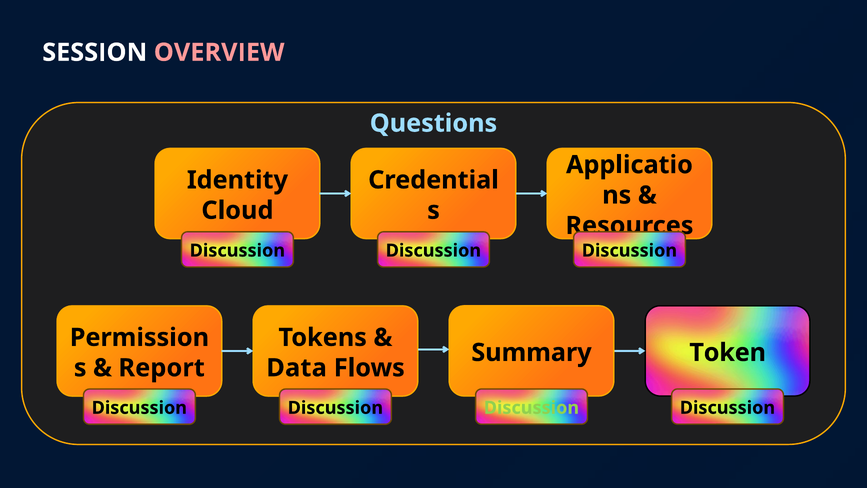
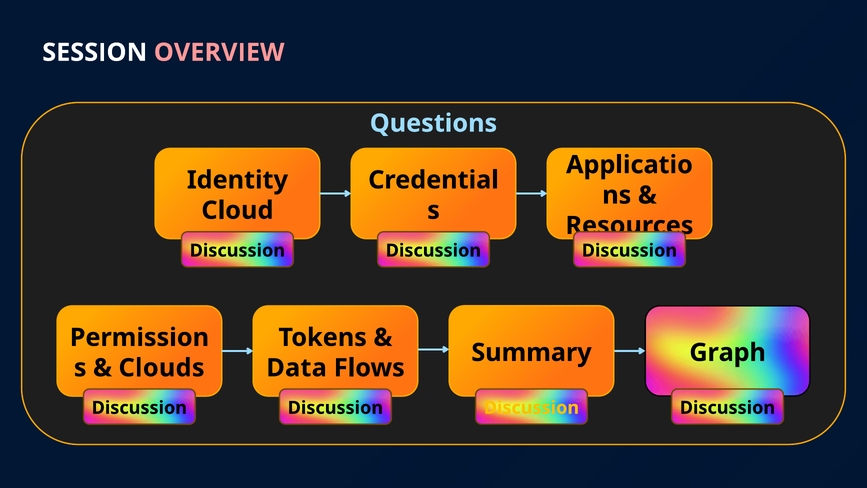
Token: Token -> Graph (728, 352)
Report: Report -> Clouds (162, 368)
Discussion colour: light green -> yellow (531, 408)
